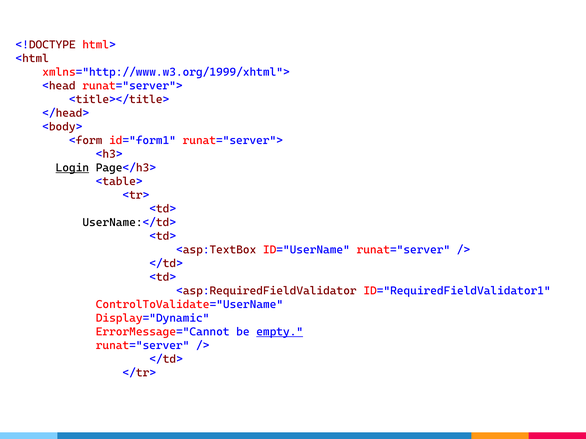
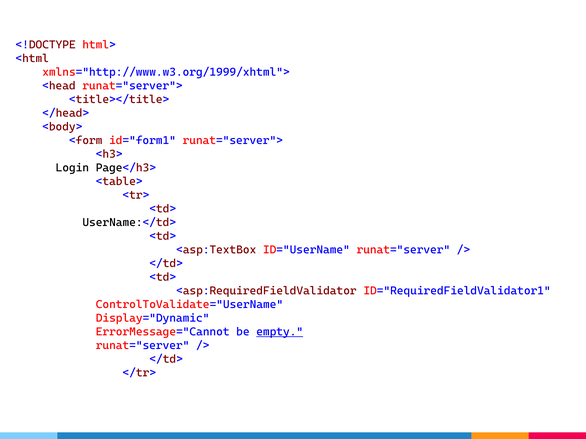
Login underline: present -> none (72, 168)
